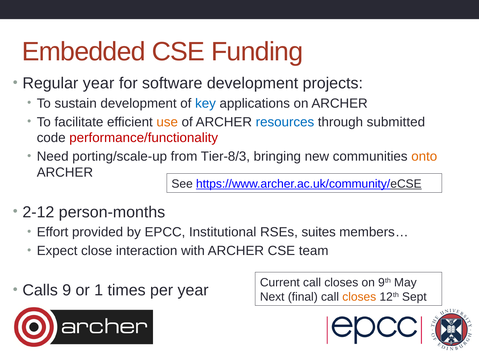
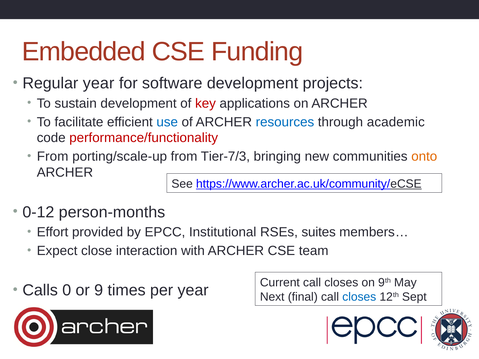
key colour: blue -> red (206, 103)
use colour: orange -> blue (167, 122)
submitted: submitted -> academic (396, 122)
Need: Need -> From (53, 157)
Tier-8/3: Tier-8/3 -> Tier-7/3 (225, 157)
2-12: 2-12 -> 0-12 (38, 212)
9: 9 -> 0 (67, 291)
1: 1 -> 9 (99, 291)
closes colour: orange -> blue (359, 297)
